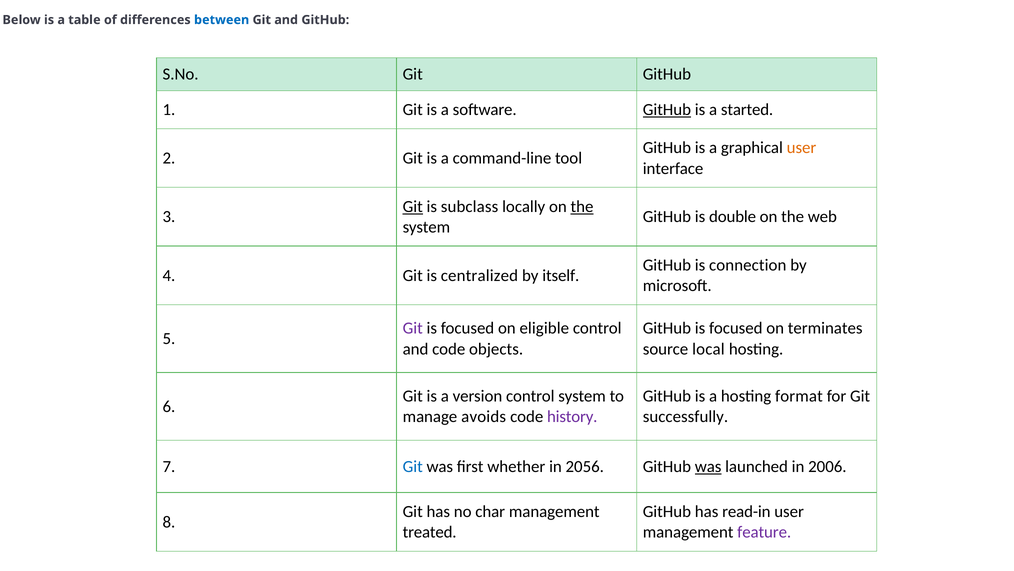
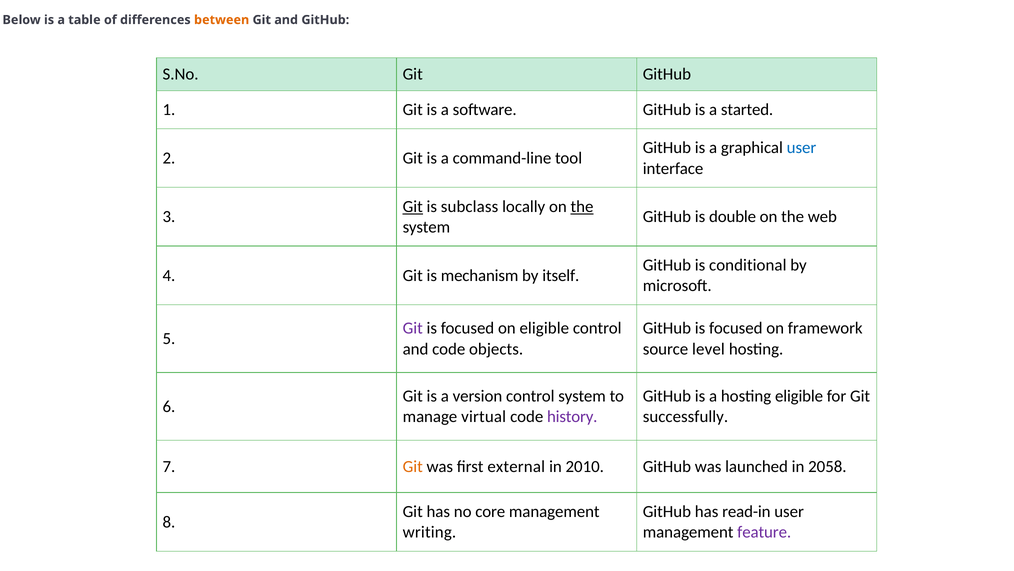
between colour: blue -> orange (222, 20)
GitHub underline: present -> none (667, 110)
user colour: orange -> blue (802, 148)
connection: connection -> conditional (748, 265)
centralized: centralized -> mechanism (480, 275)
terminates: terminates -> framework (825, 328)
local: local -> level (708, 349)
hosting format: format -> eligible (799, 396)
avoids: avoids -> virtual (484, 416)
Git colour: blue -> orange (413, 466)
whether: whether -> external (516, 466)
2056: 2056 -> 2010 (585, 466)
was underline: present -> none (708, 466)
2006: 2006 -> 2058 (827, 466)
char: char -> core (490, 511)
treated: treated -> writing (429, 532)
